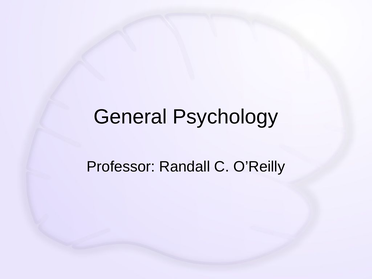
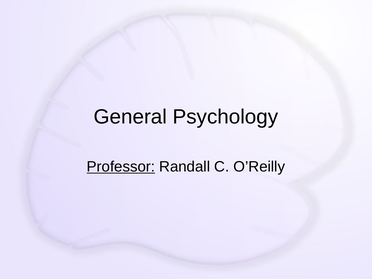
Professor underline: none -> present (121, 167)
